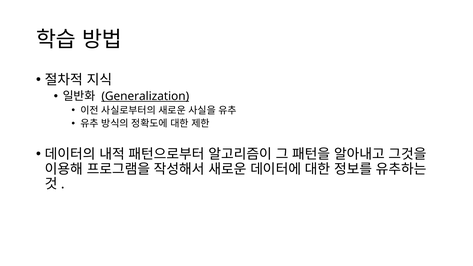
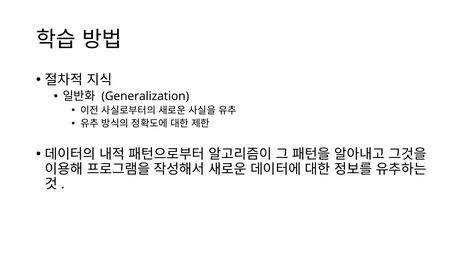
Generalization underline: present -> none (145, 96)
